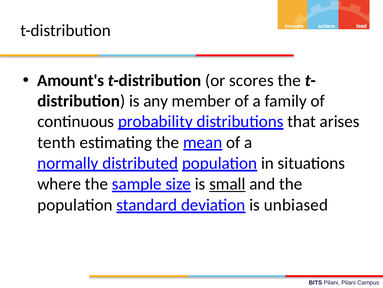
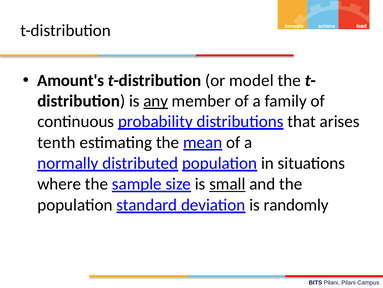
scores: scores -> model (251, 80)
any underline: none -> present (156, 101)
unbiased: unbiased -> randomly (296, 204)
